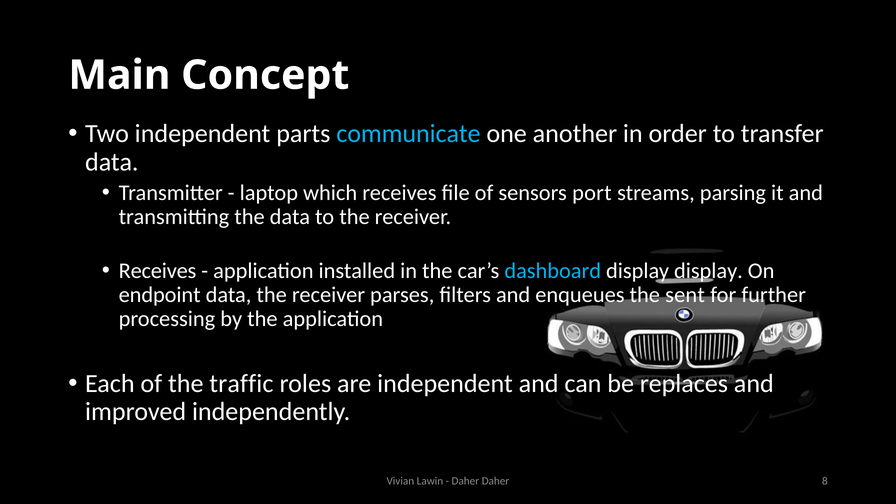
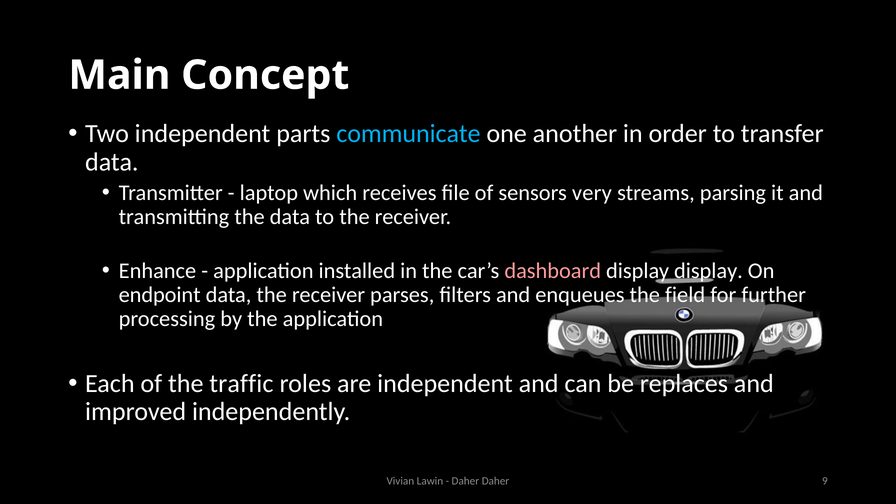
port: port -> very (592, 193)
Receives: Receives -> Enhance (157, 271)
dashboard colour: light blue -> pink (553, 271)
sent: sent -> field (685, 295)
8: 8 -> 9 (825, 481)
